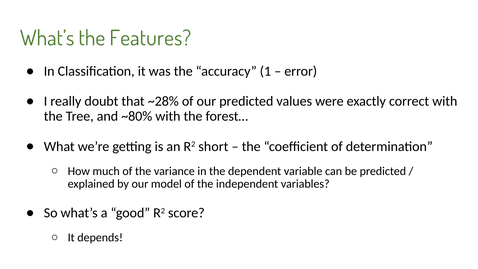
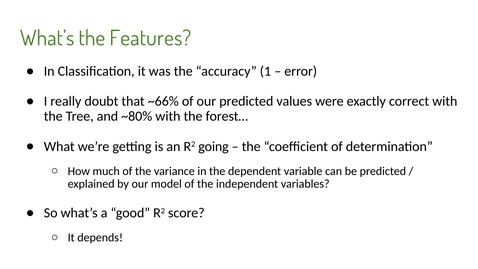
~28%: ~28% -> ~66% (163, 101)
short: short -> going (214, 146)
